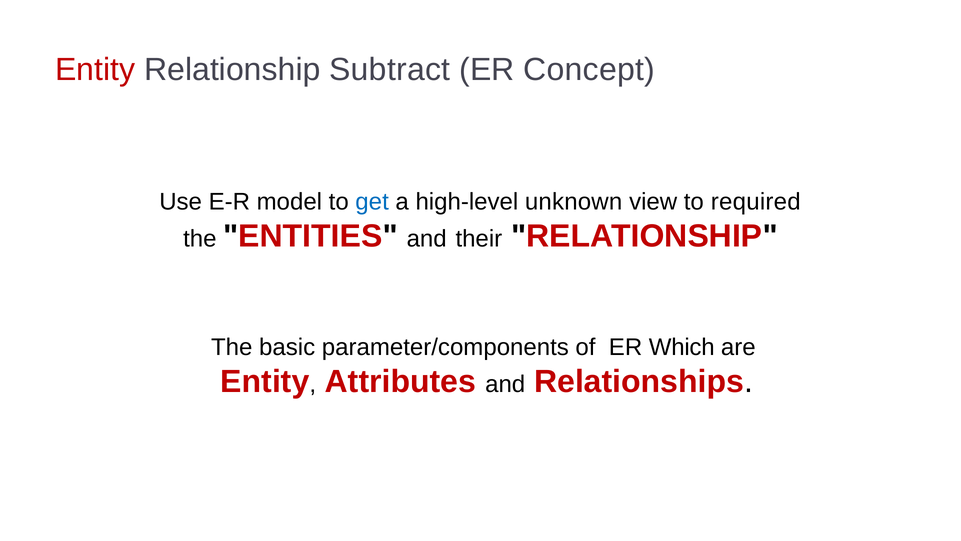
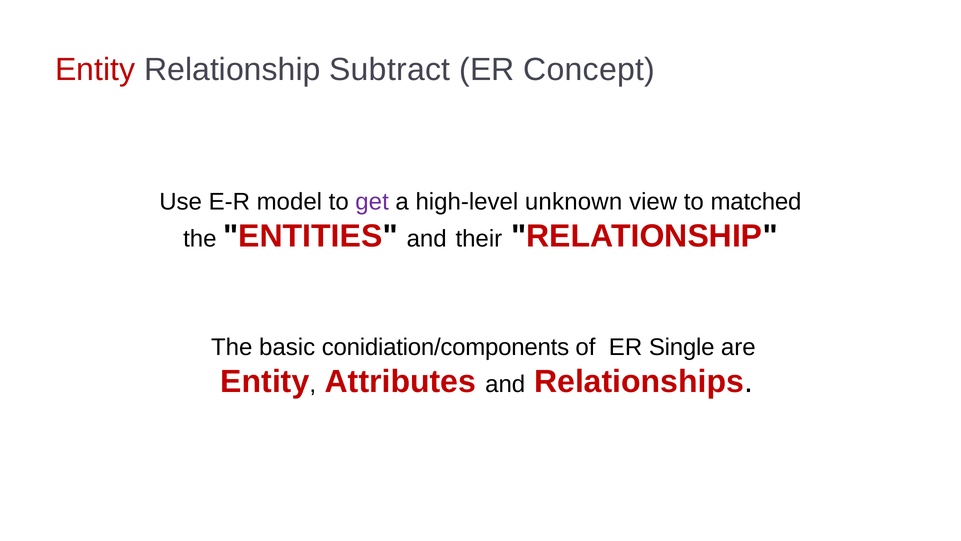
get colour: blue -> purple (372, 202)
required: required -> matched (756, 202)
parameter/components: parameter/components -> conidiation/components (445, 347)
Which: Which -> Single (682, 347)
